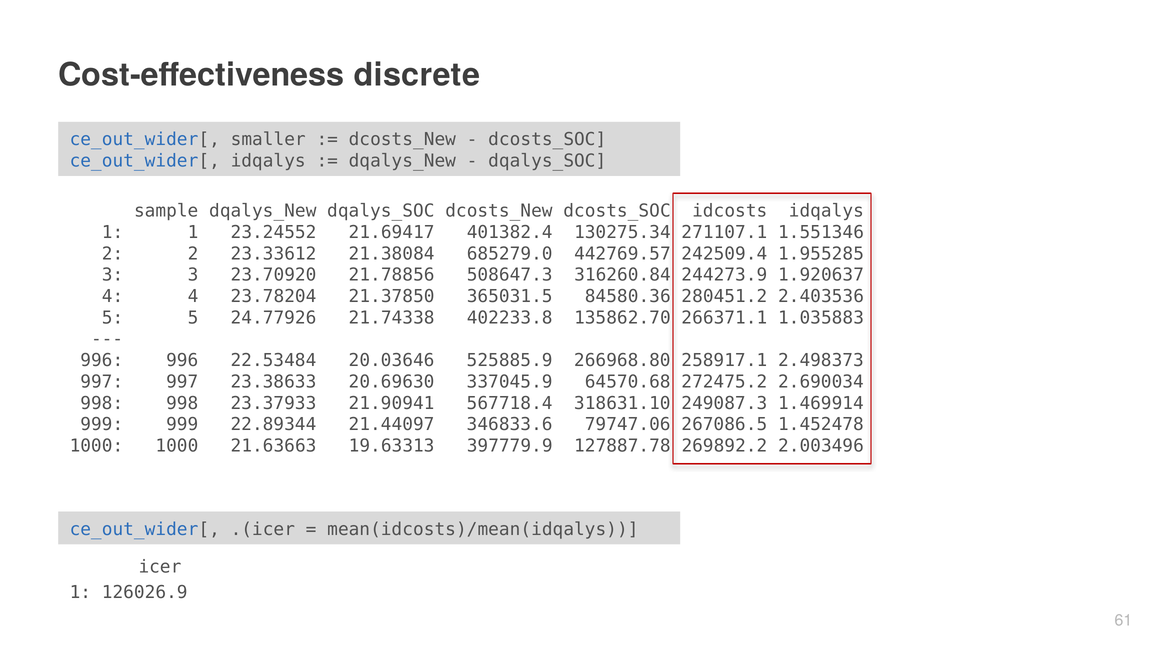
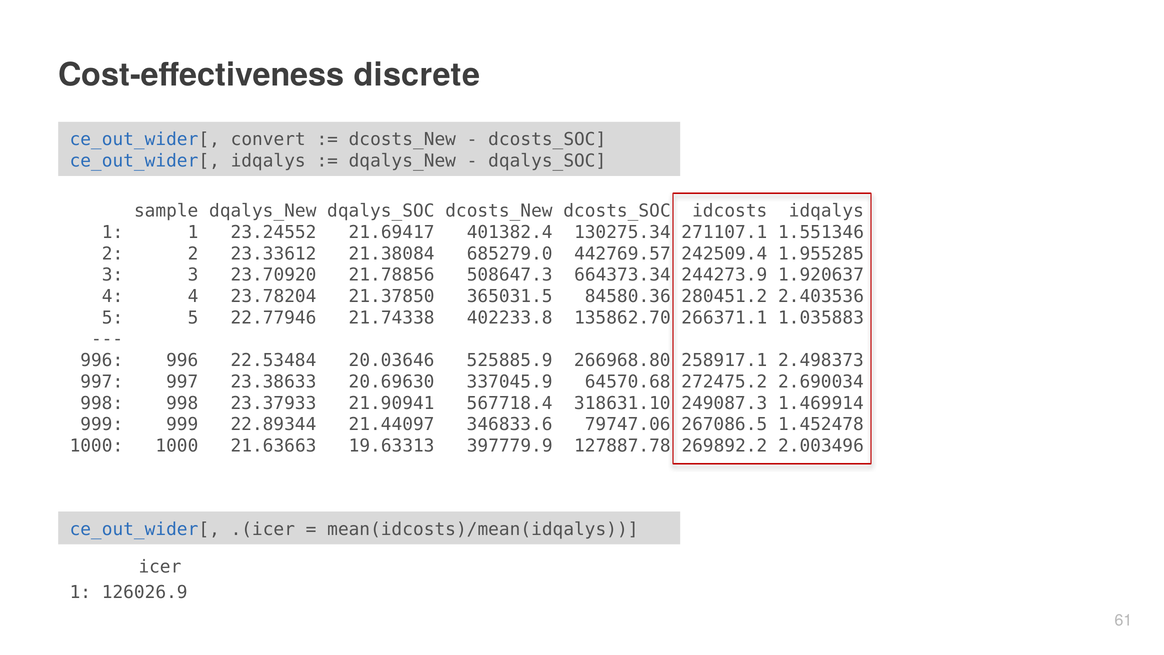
smaller: smaller -> convert (268, 139)
316260.84: 316260.84 -> 664373.34 (622, 275)
24.77926: 24.77926 -> 22.77946 (273, 318)
